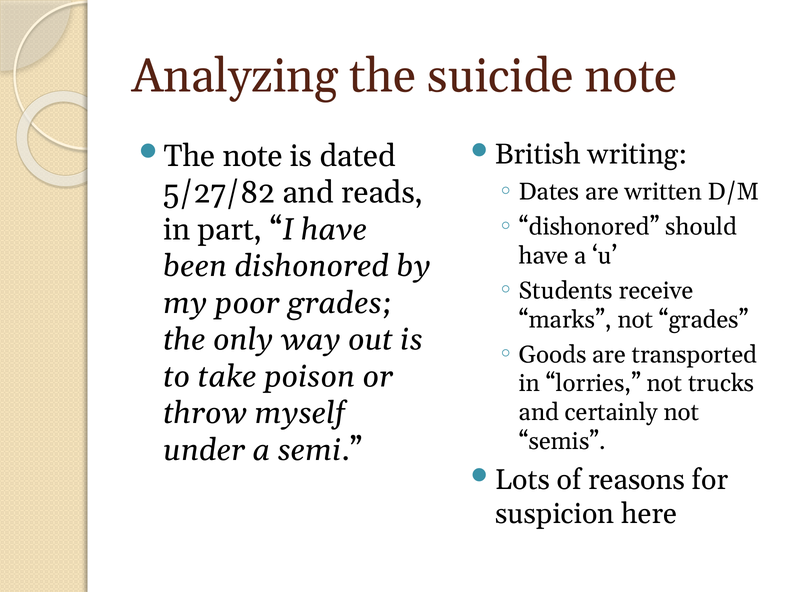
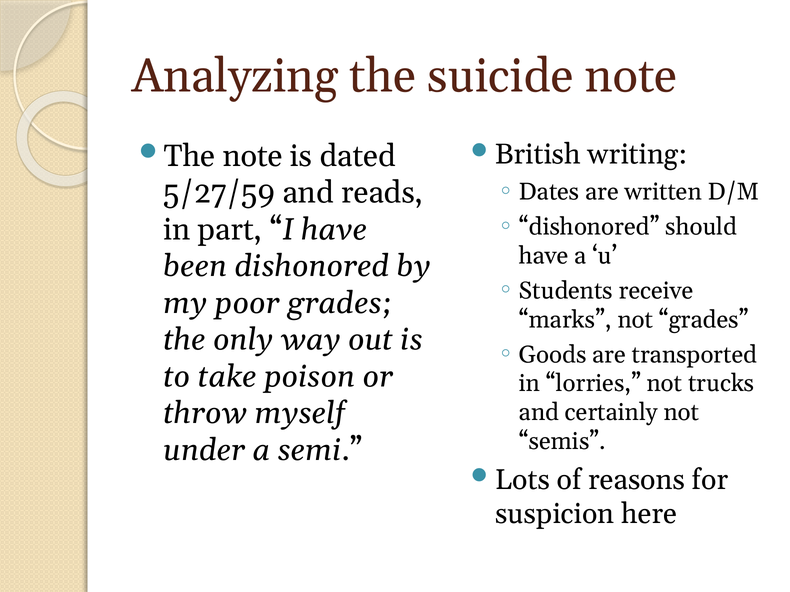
5/27/82: 5/27/82 -> 5/27/59 (219, 193)
